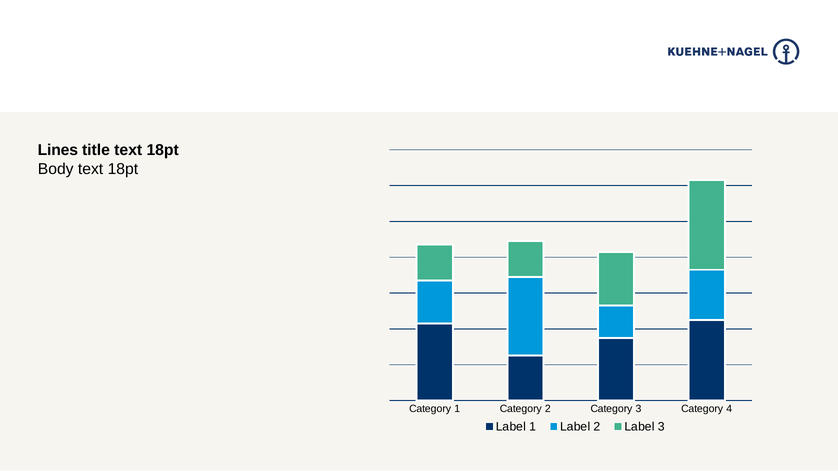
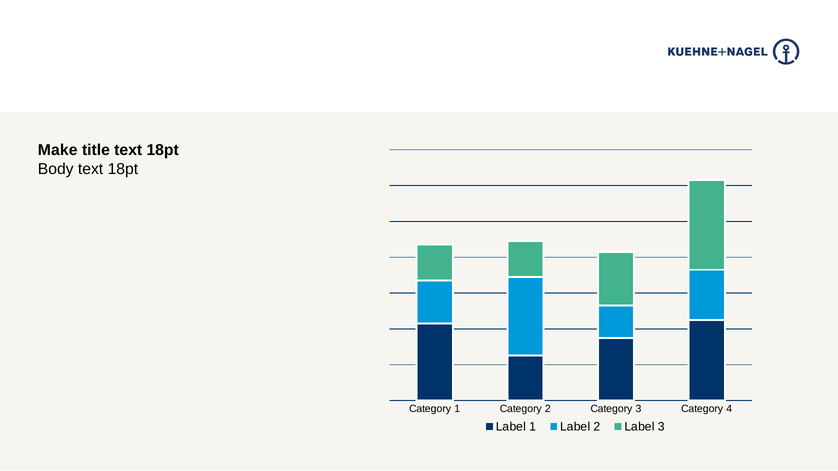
Lines: Lines -> Make (58, 150)
